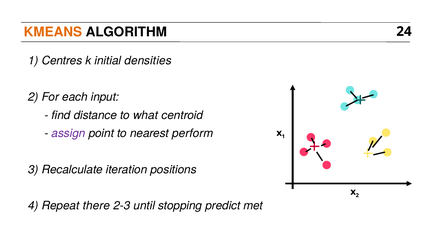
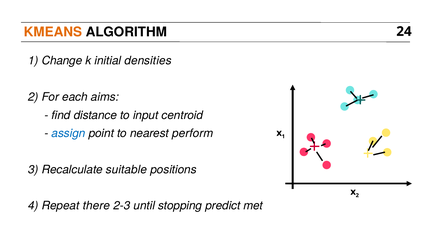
Centres: Centres -> Change (62, 61)
input: input -> aims (105, 97)
what: what -> input (146, 115)
assign colour: purple -> blue (69, 133)
iteration: iteration -> suitable (126, 170)
